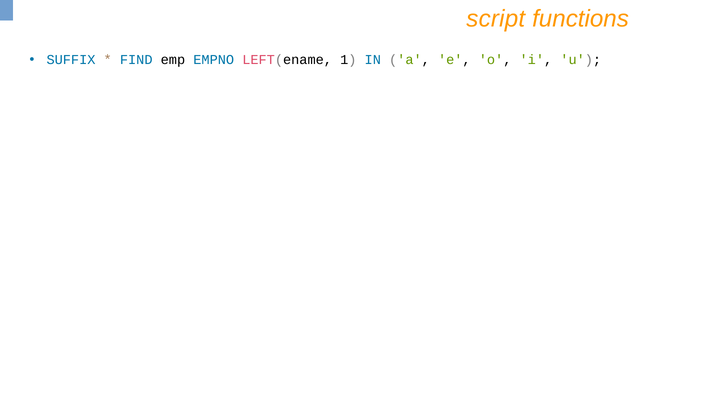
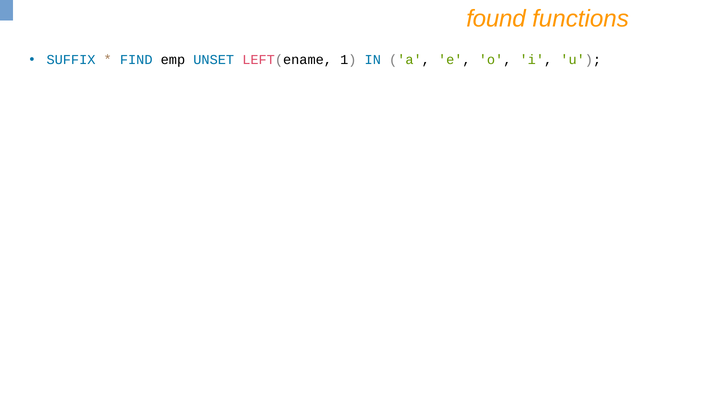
script: script -> found (496, 19)
EMPNO: EMPNO -> UNSET (214, 60)
